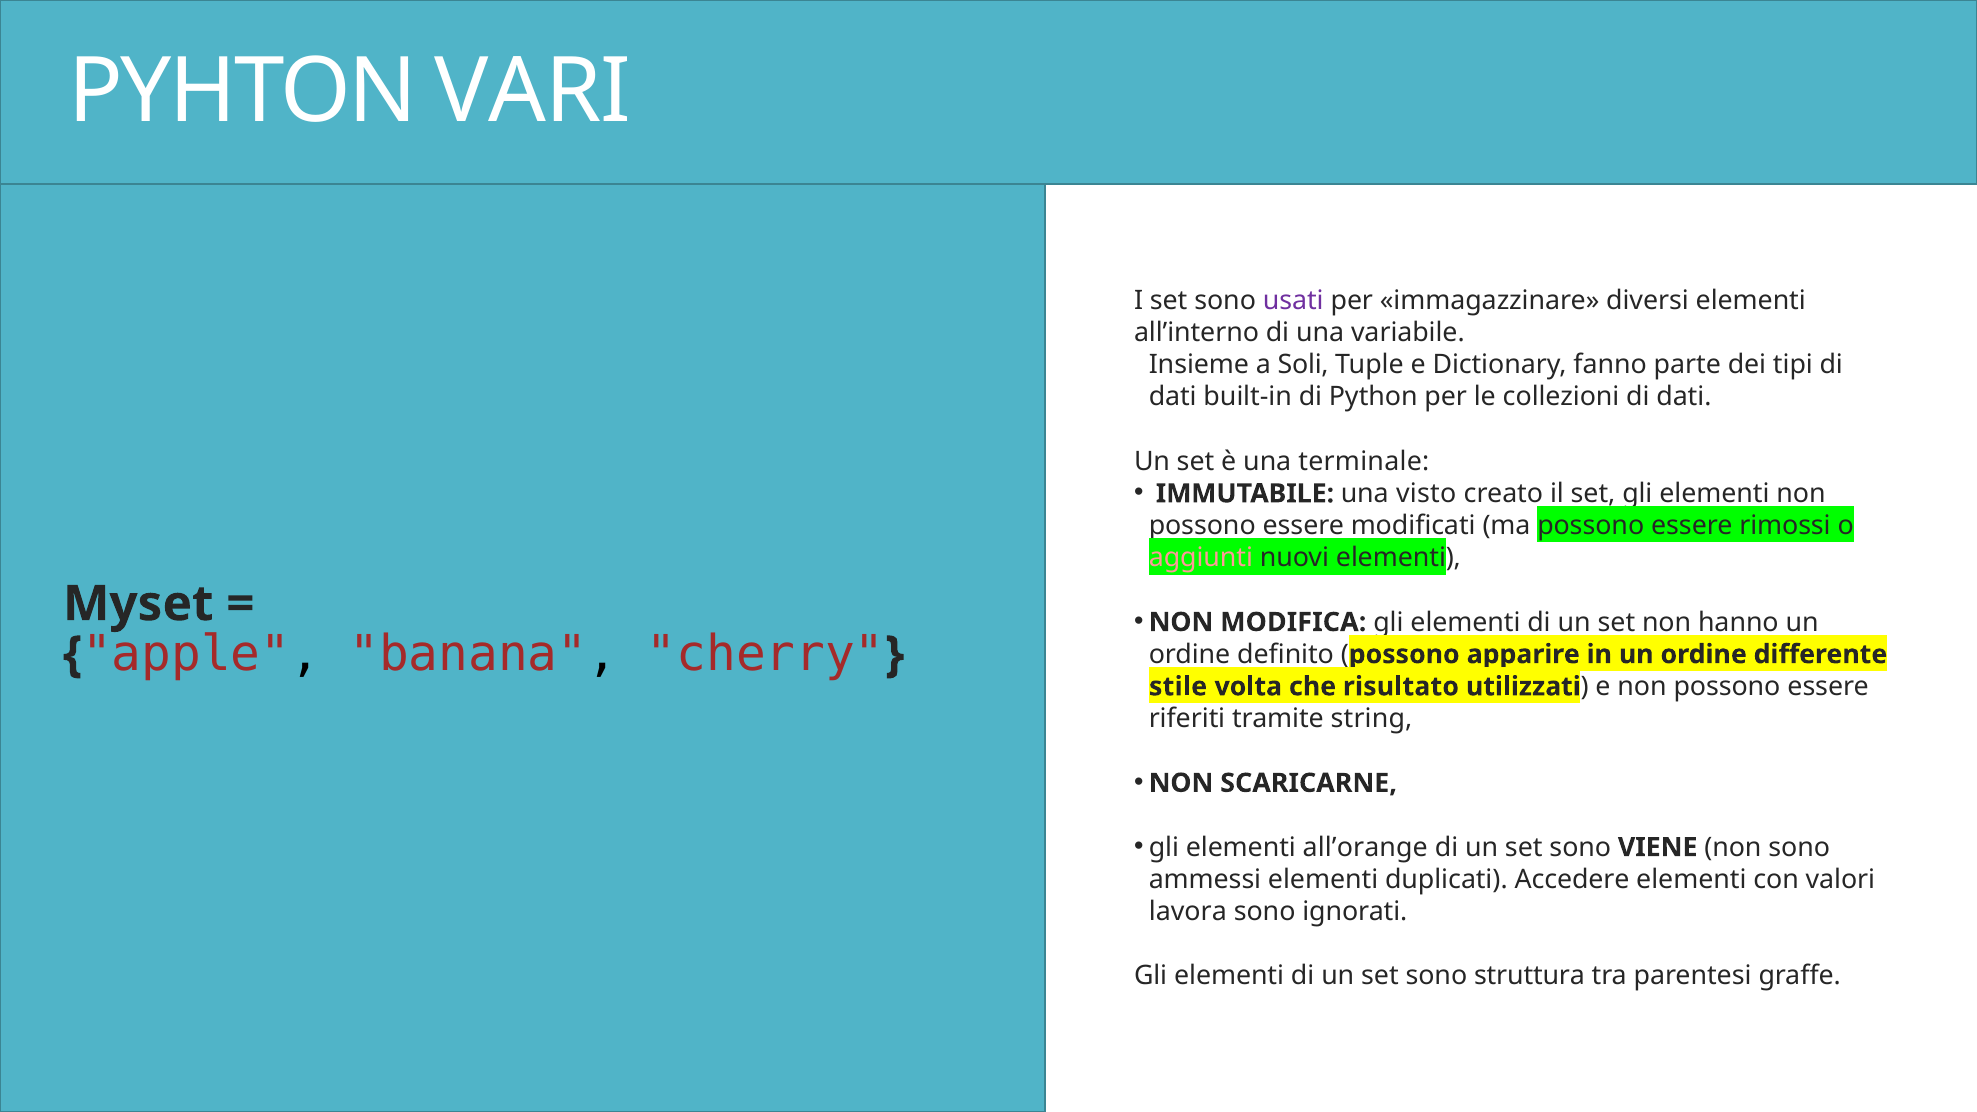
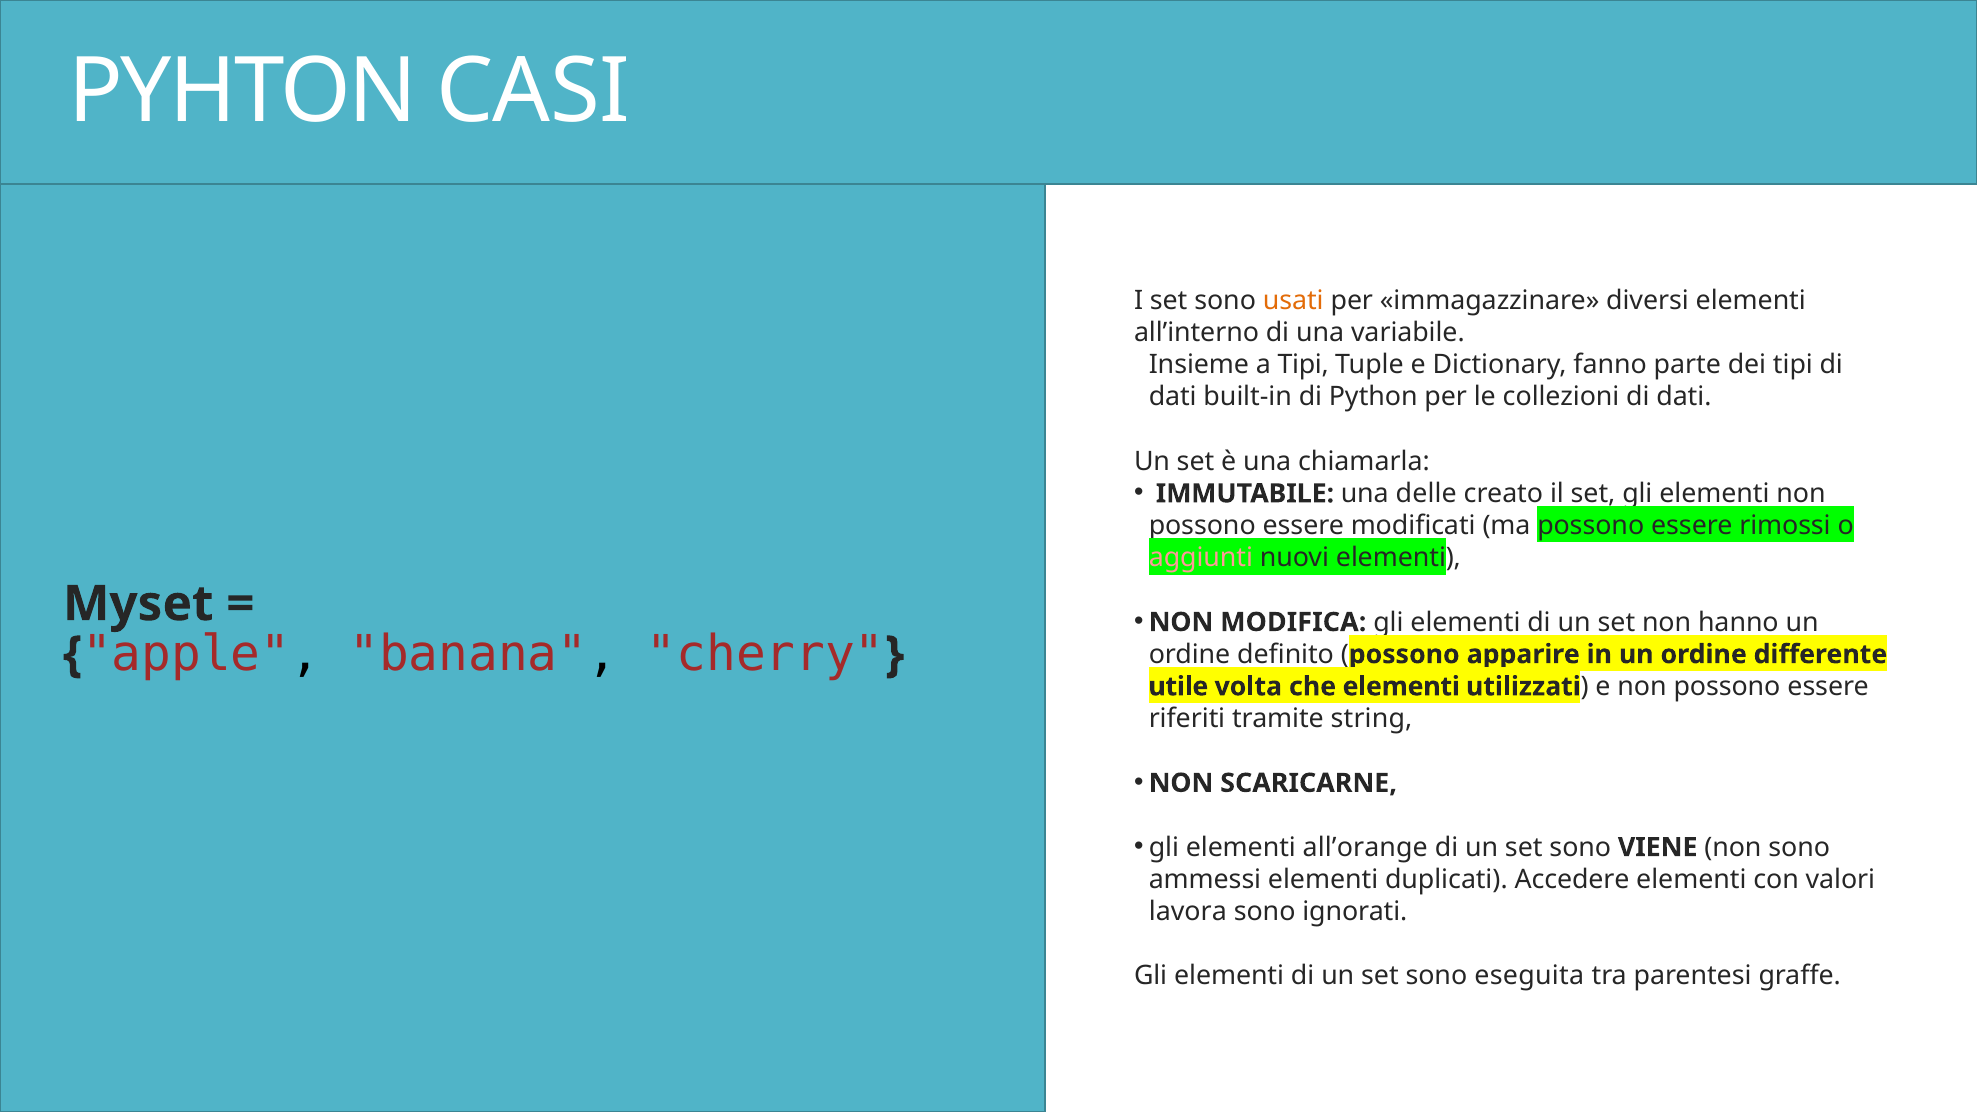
VARI: VARI -> CASI (533, 91)
usati colour: purple -> orange (1293, 301)
a Soli: Soli -> Tipi (1303, 365)
terminale: terminale -> chiamarla (1364, 461)
visto: visto -> delle (1426, 494)
stile: stile -> utile (1178, 687)
che risultato: risultato -> elementi (1401, 687)
struttura: struttura -> eseguita (1529, 976)
